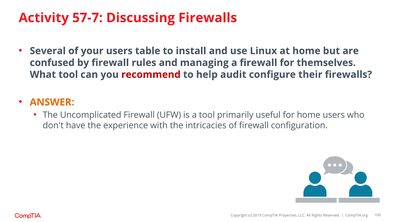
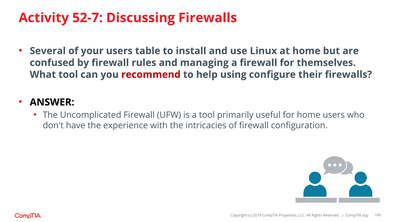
57-7: 57-7 -> 52-7 (87, 18)
audit: audit -> using (233, 74)
ANSWER colour: orange -> black (52, 102)
